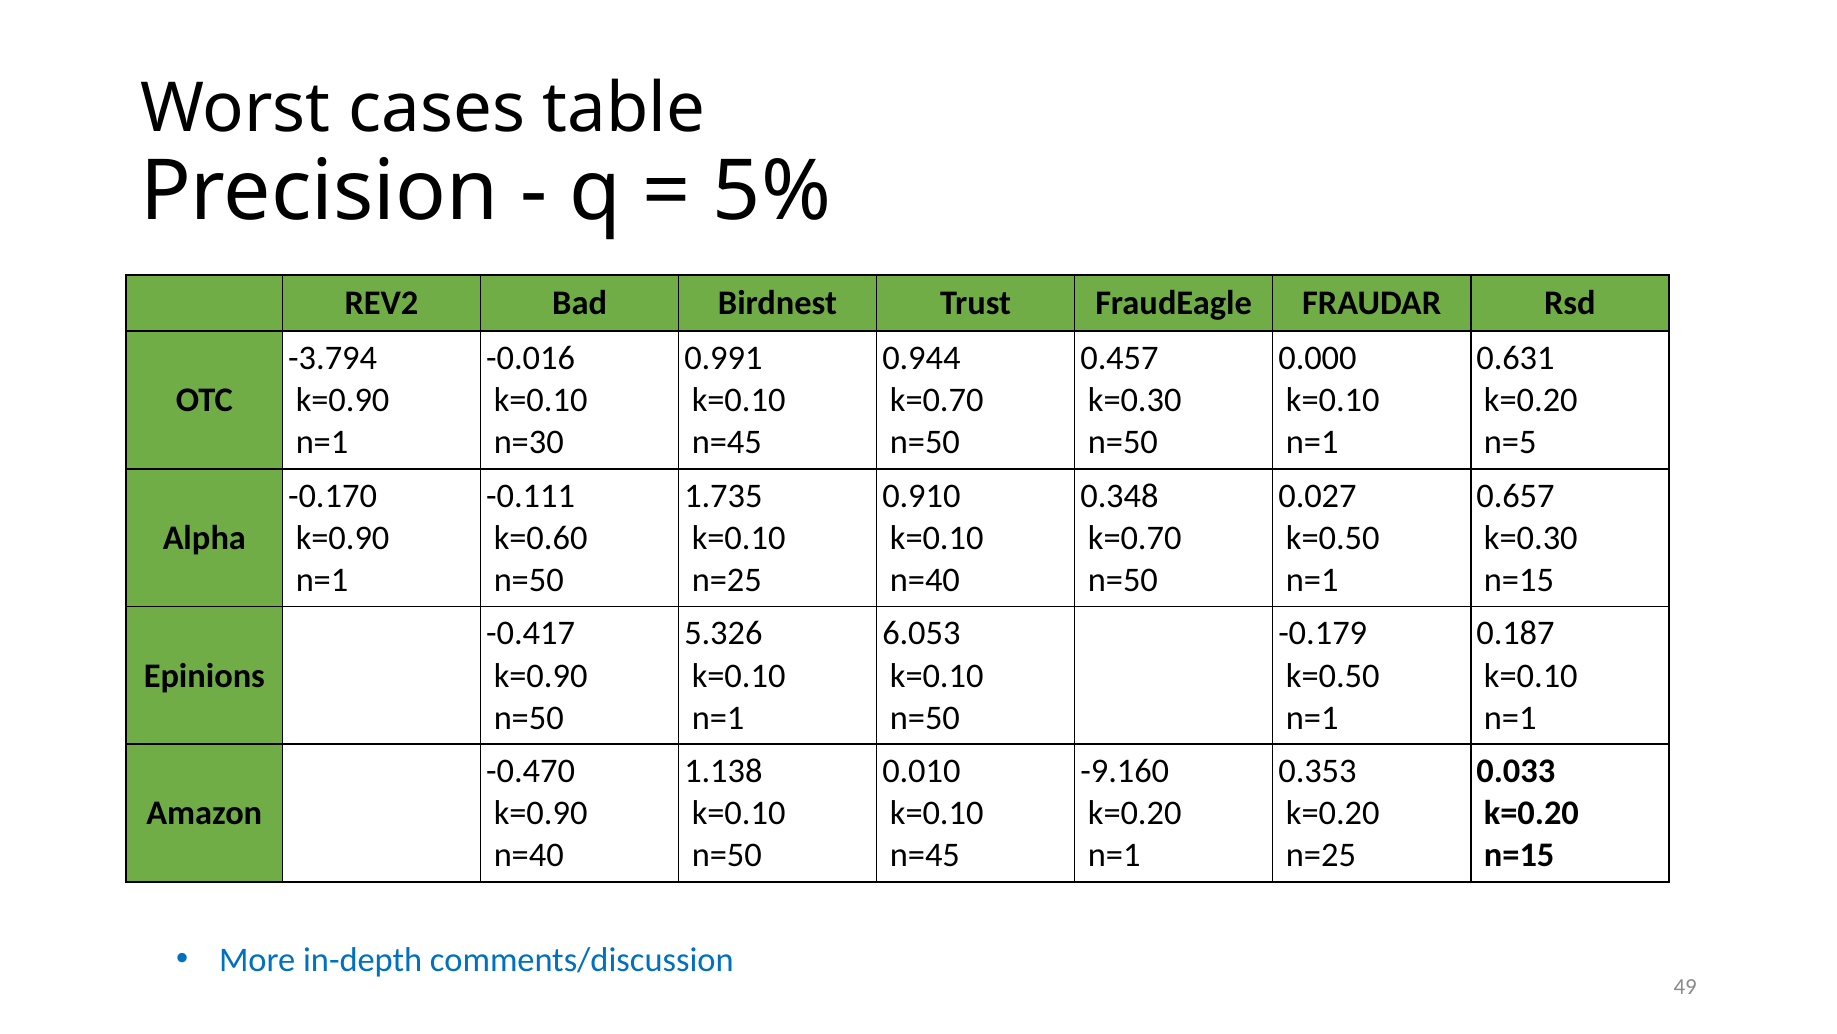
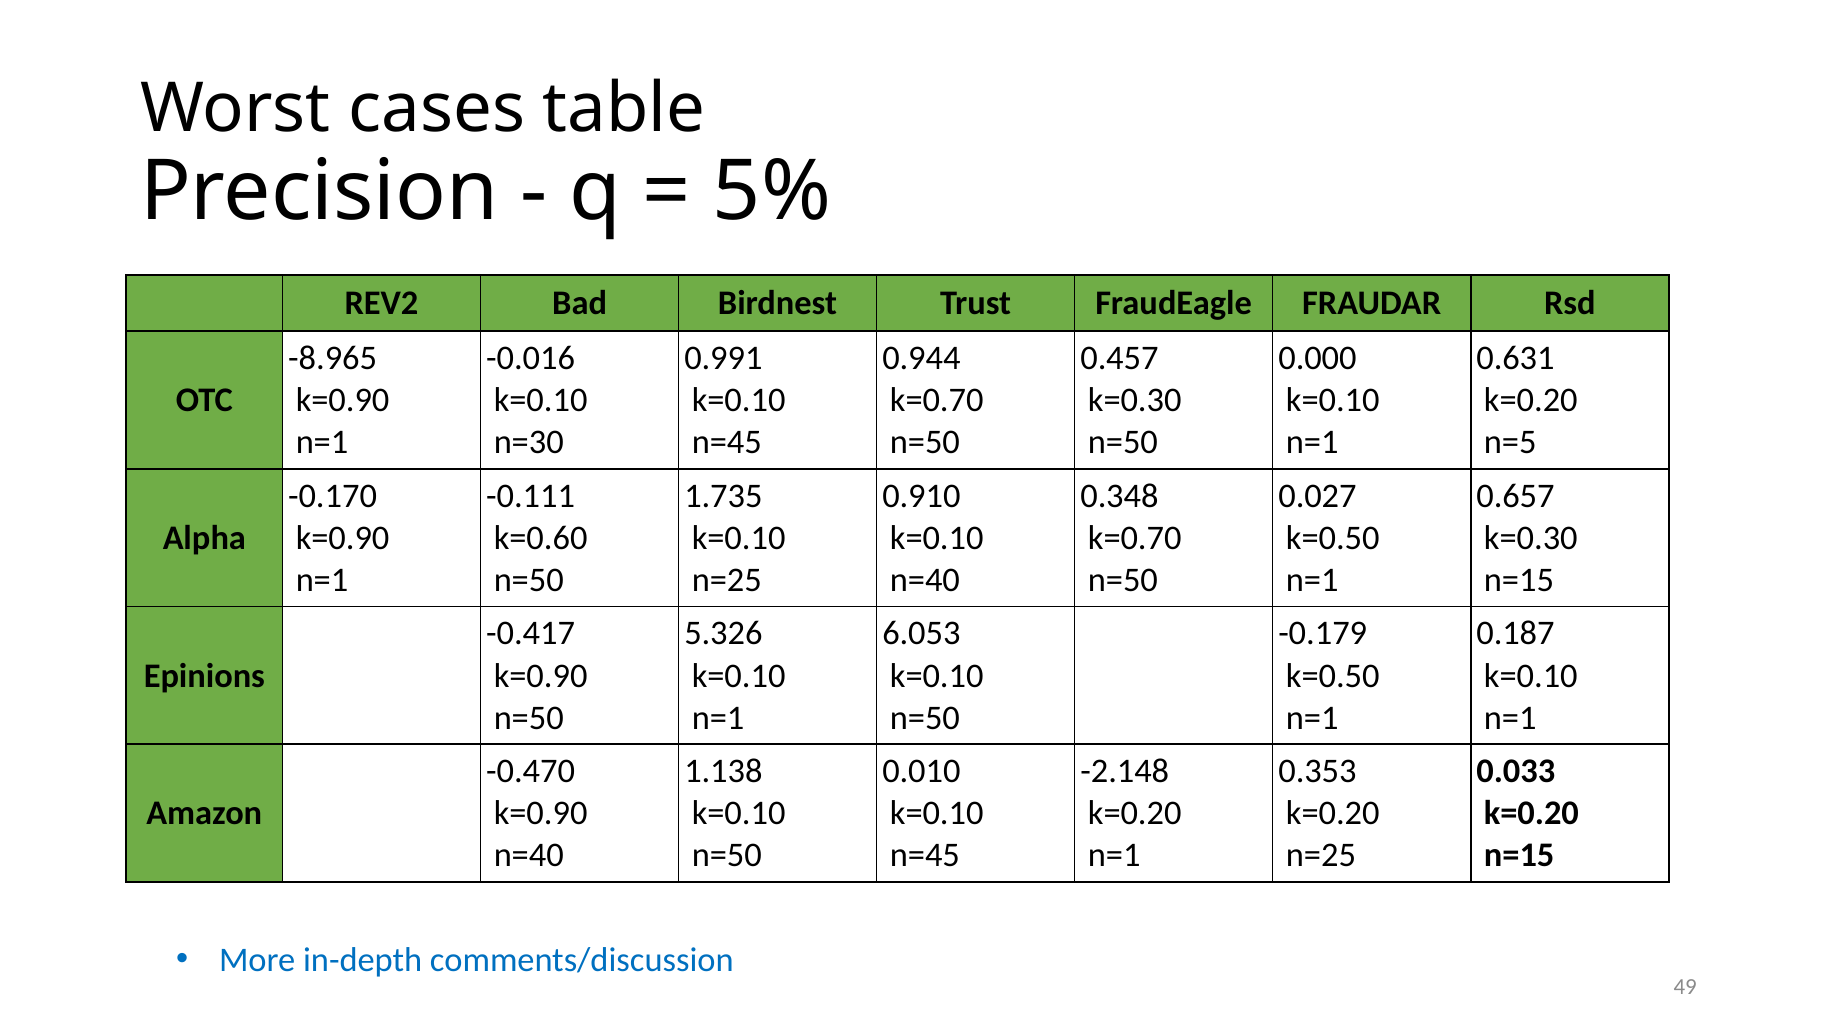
-3.794: -3.794 -> -8.965 (333, 358)
-9.160: -9.160 -> -2.148 (1125, 771)
